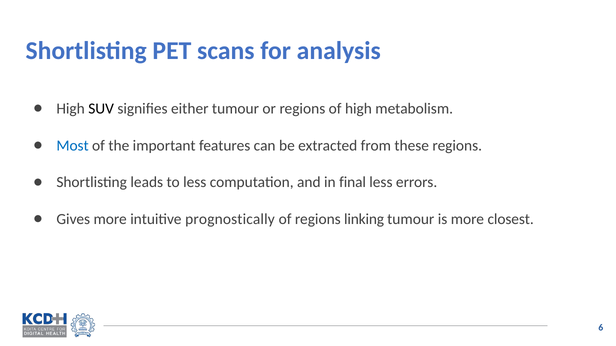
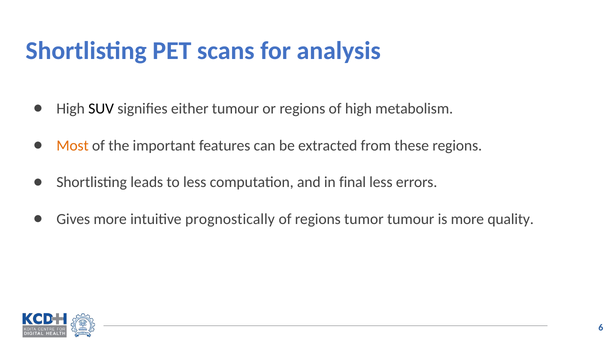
Most colour: blue -> orange (73, 146)
linking: linking -> tumor (364, 220)
closest: closest -> quality (511, 220)
